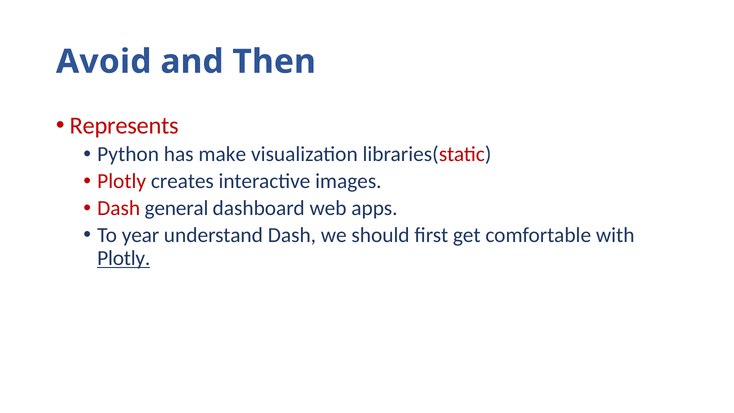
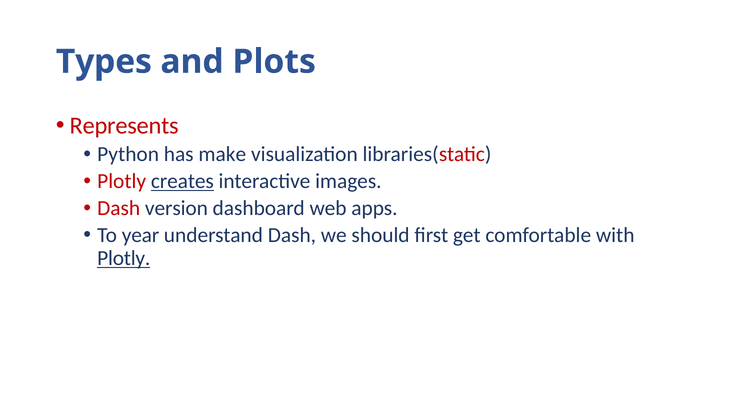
Avoid: Avoid -> Types (104, 62)
Then: Then -> Plots (274, 62)
creates underline: none -> present (182, 181)
general: general -> version (176, 208)
